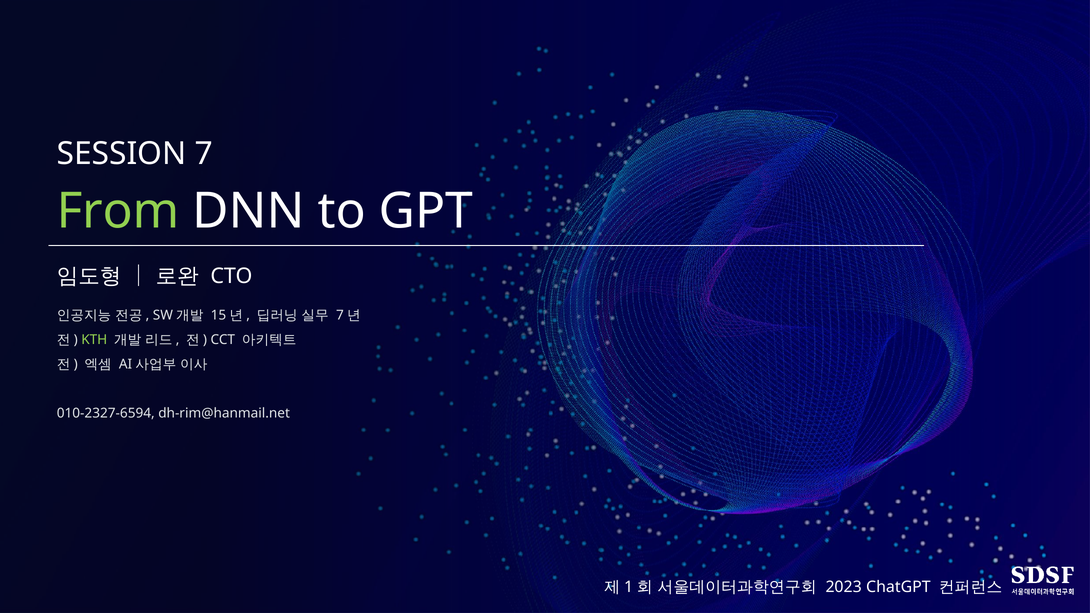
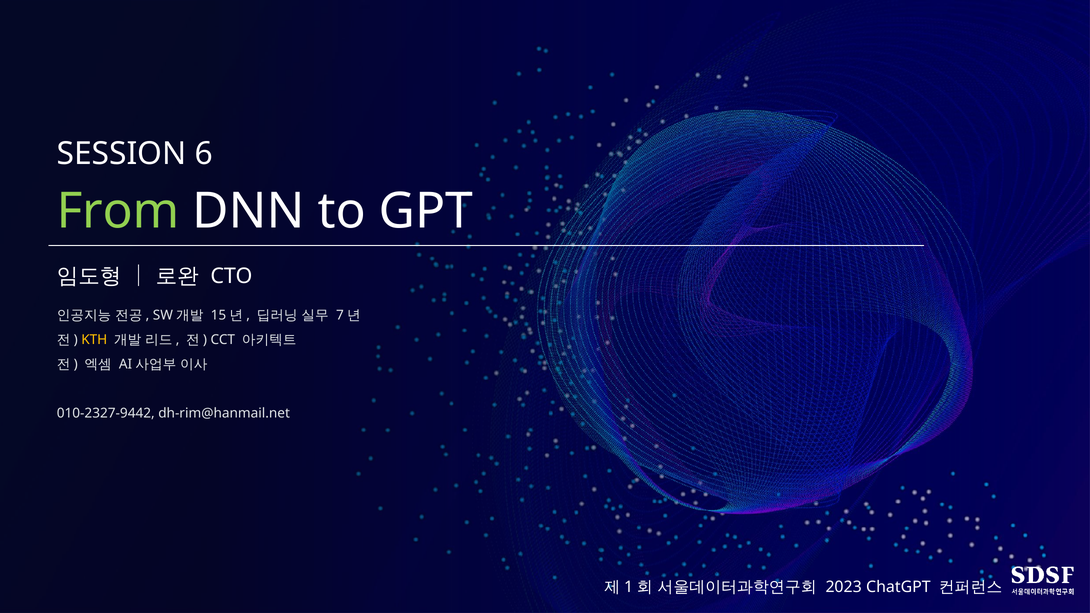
7: 7 -> 6 (204, 154)
KTH colour: light green -> yellow (94, 340)
010-2327-6594: 010-2327-6594 -> 010-2327-9442 (106, 413)
